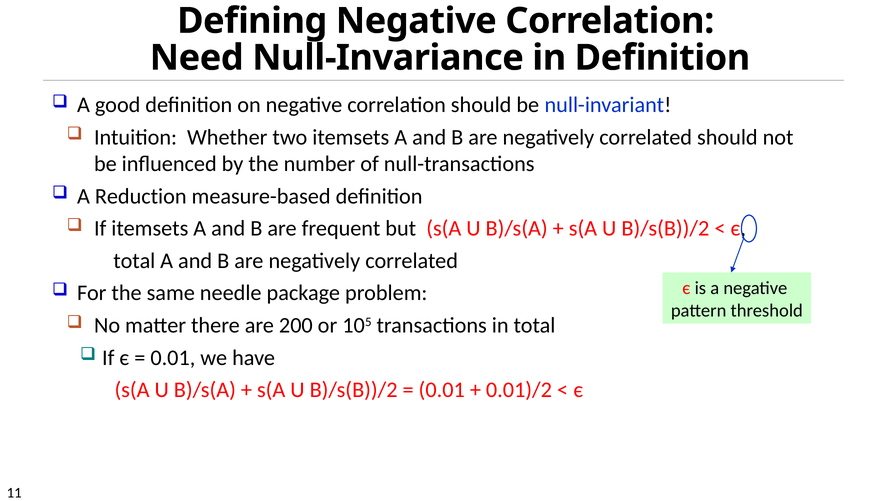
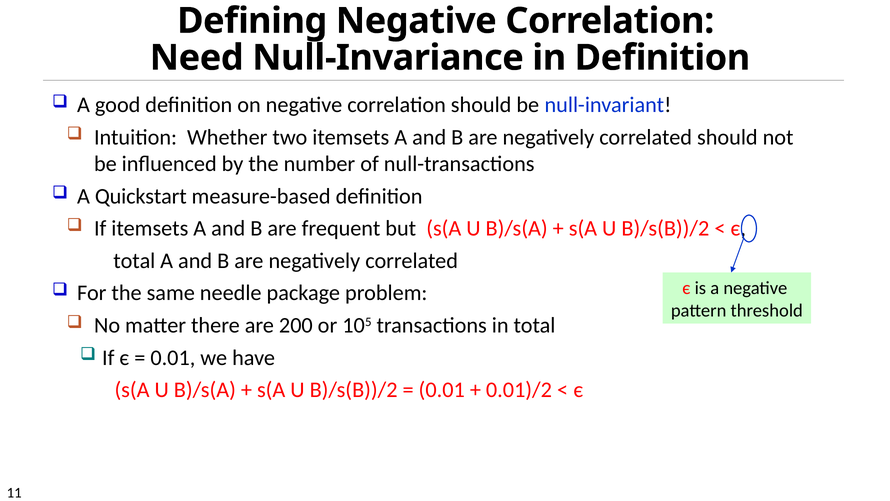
Reduction: Reduction -> Quickstart (141, 196)
